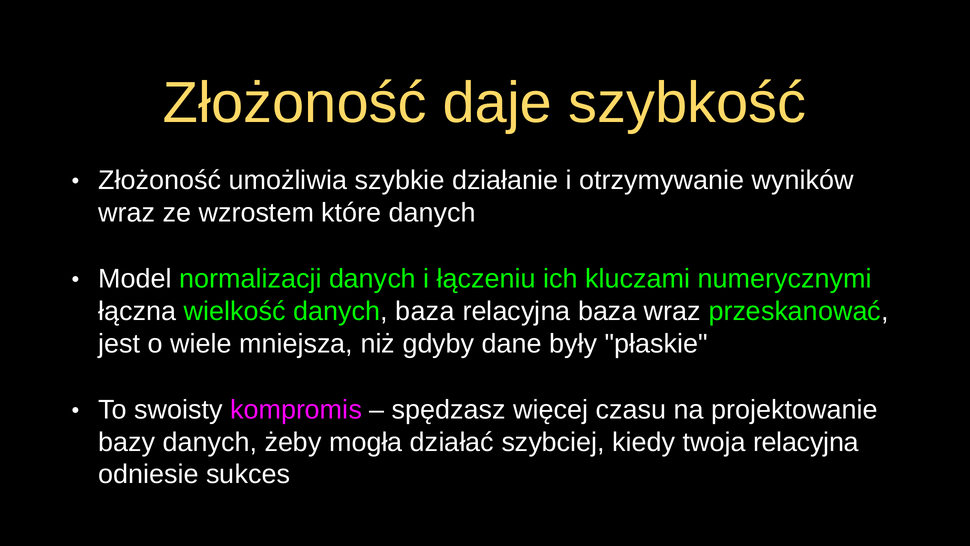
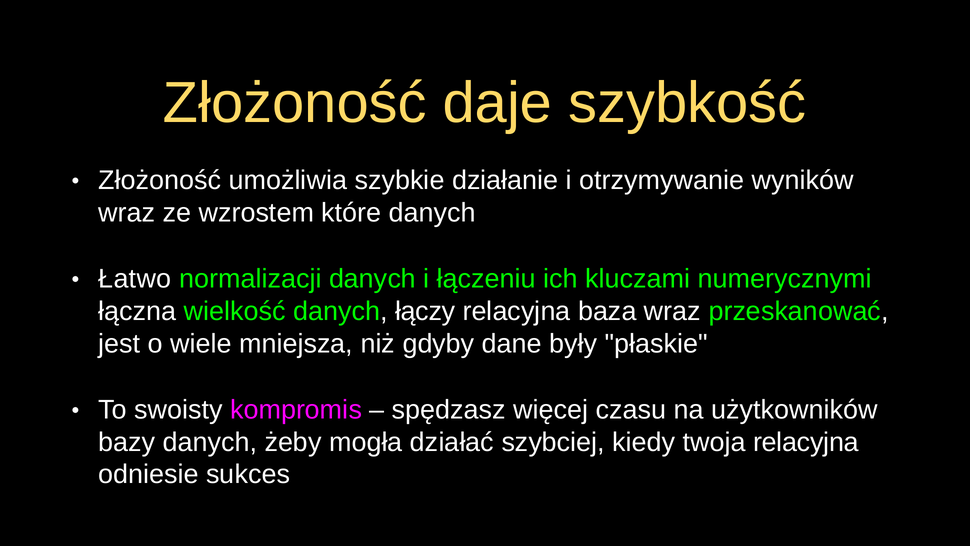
Model: Model -> Łatwo (135, 279)
danych baza: baza -> łączy (425, 311)
projektowanie: projektowanie -> użytkowników (794, 410)
